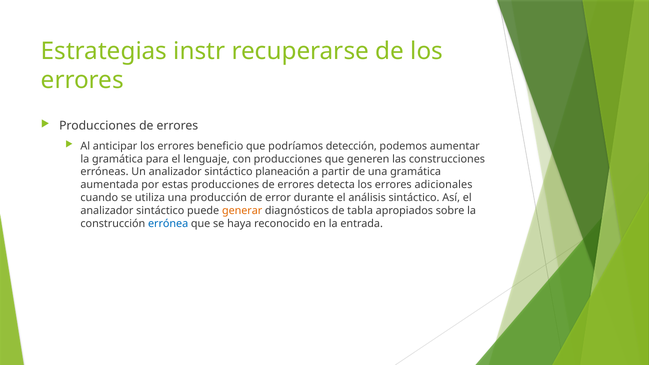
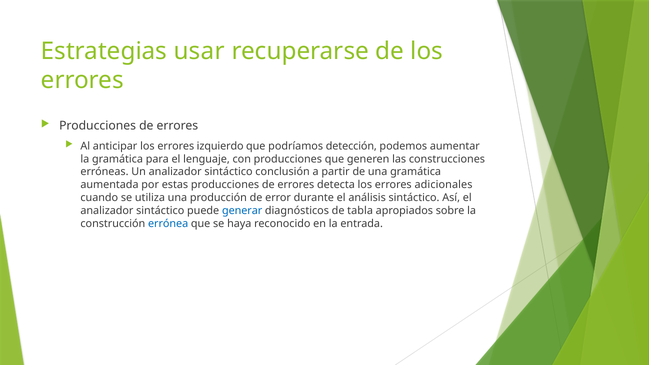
instr: instr -> usar (199, 51)
beneficio: beneficio -> izquierdo (220, 146)
planeación: planeación -> conclusión (283, 172)
generar colour: orange -> blue (242, 211)
